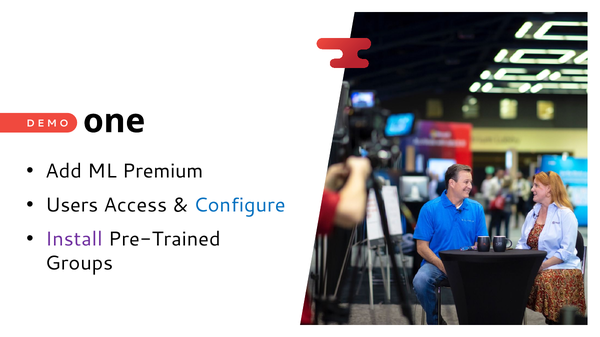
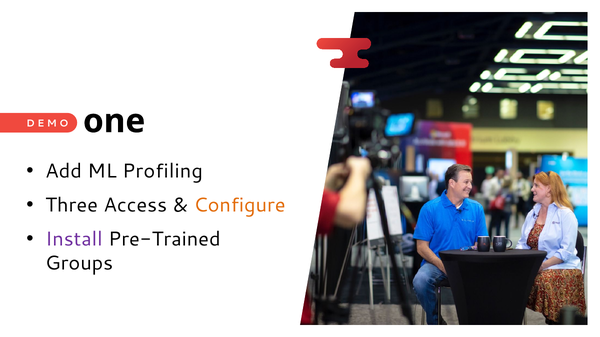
Premium: Premium -> Profiling (163, 172)
Users: Users -> Three (72, 206)
Configure colour: blue -> orange (240, 206)
